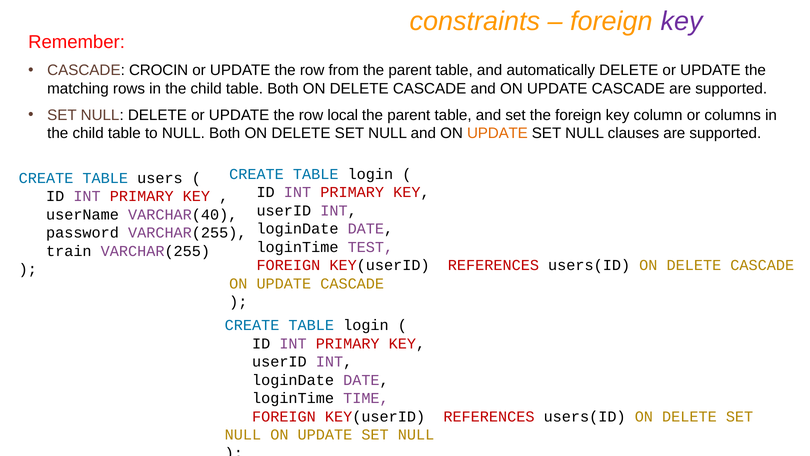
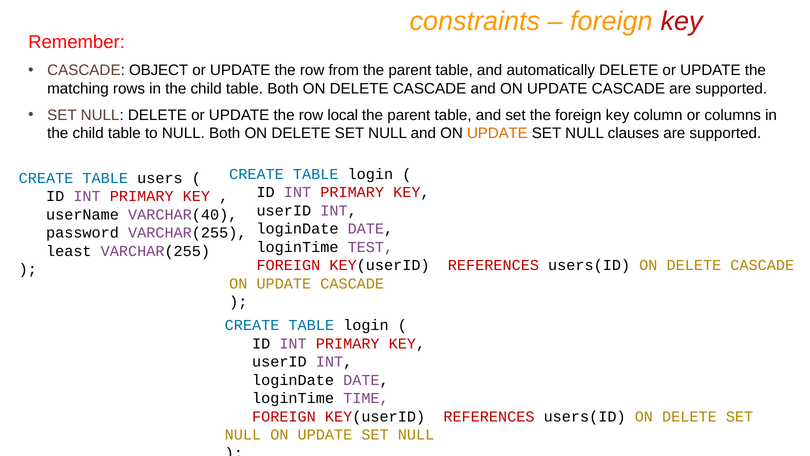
key colour: purple -> red (682, 21)
CROCIN: CROCIN -> OBJECT (159, 70)
train: train -> least (69, 251)
